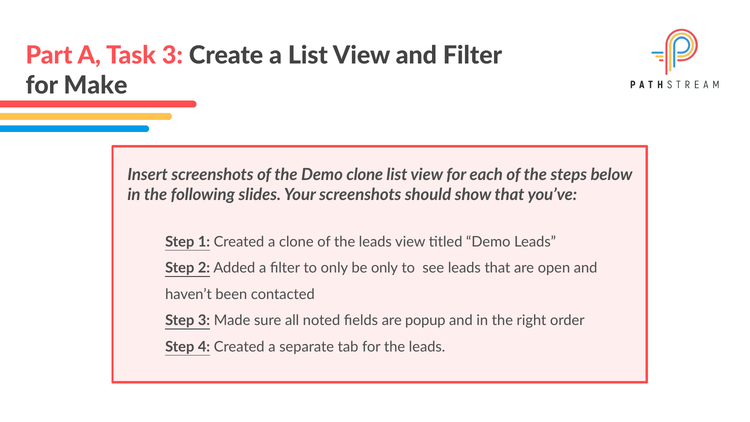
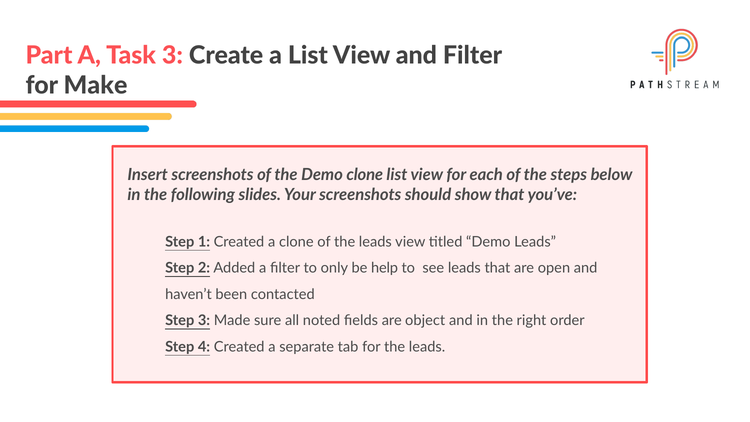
be only: only -> help (385, 268)
popup: popup -> object (425, 320)
